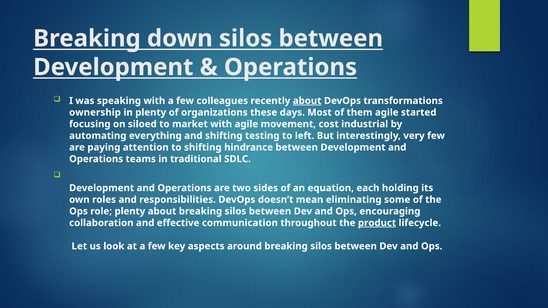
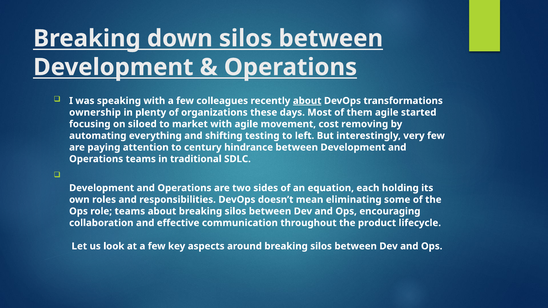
industrial: industrial -> removing (365, 124)
to shifting: shifting -> century (203, 147)
role plenty: plenty -> teams (130, 211)
product underline: present -> none (377, 223)
